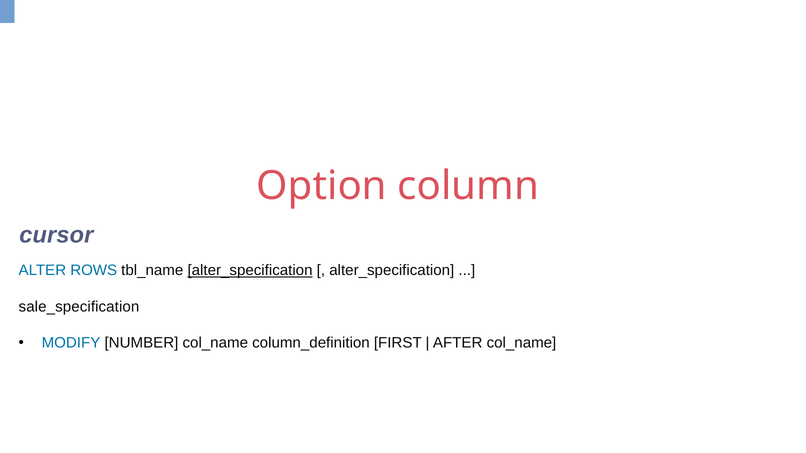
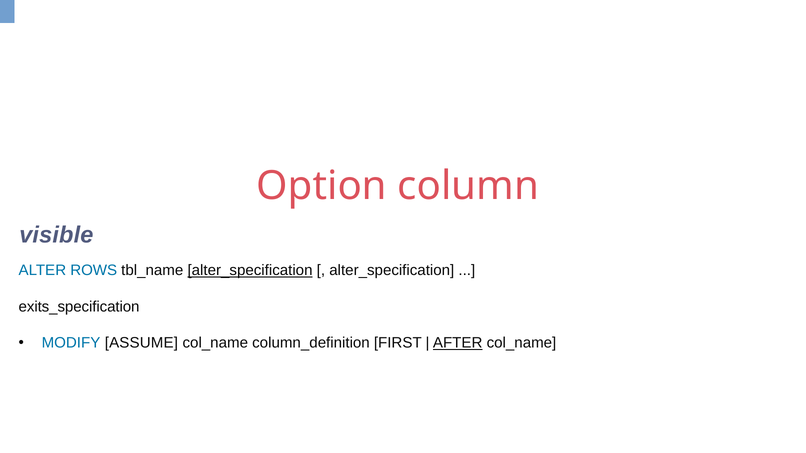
cursor: cursor -> visible (56, 235)
sale_specification: sale_specification -> exits_specification (79, 307)
NUMBER: NUMBER -> ASSUME (141, 343)
AFTER underline: none -> present (458, 343)
